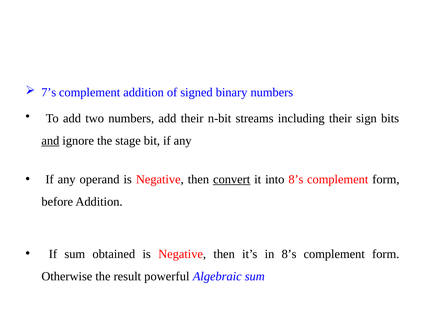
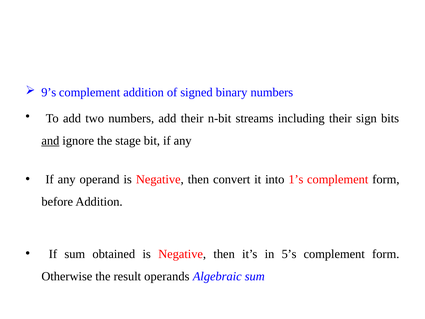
7’s: 7’s -> 9’s (49, 92)
convert underline: present -> none (232, 179)
into 8’s: 8’s -> 1’s (296, 179)
in 8’s: 8’s -> 5’s (289, 254)
powerful: powerful -> operands (167, 276)
